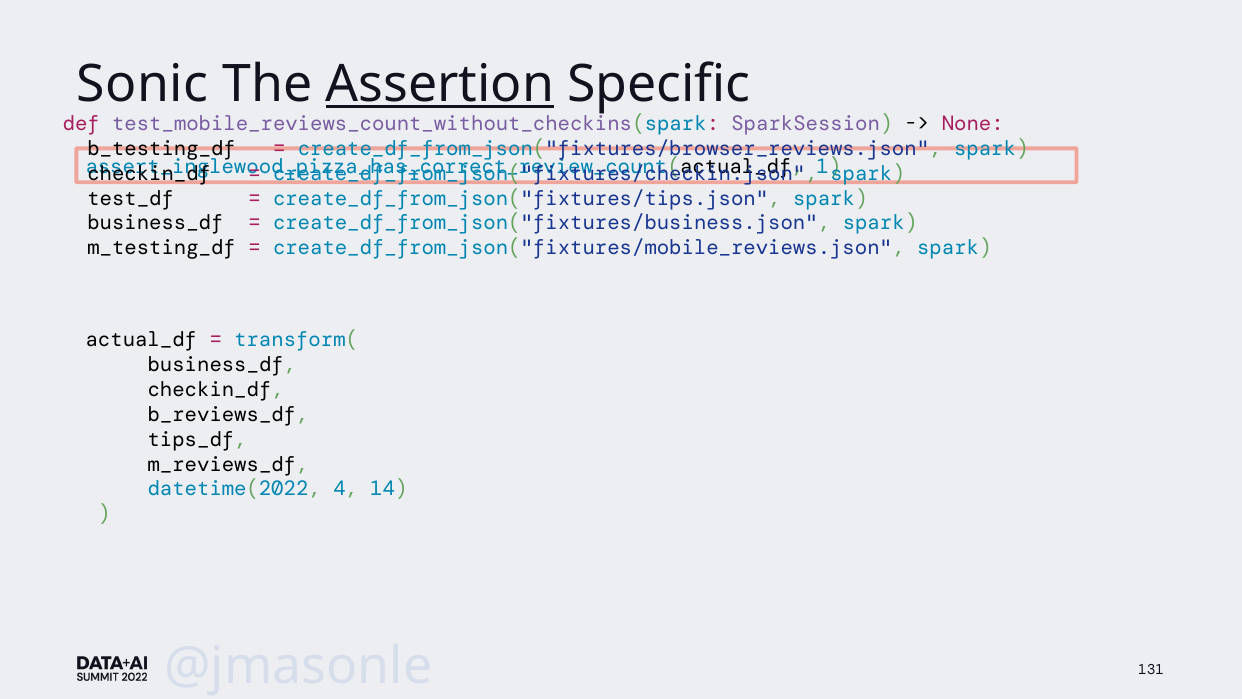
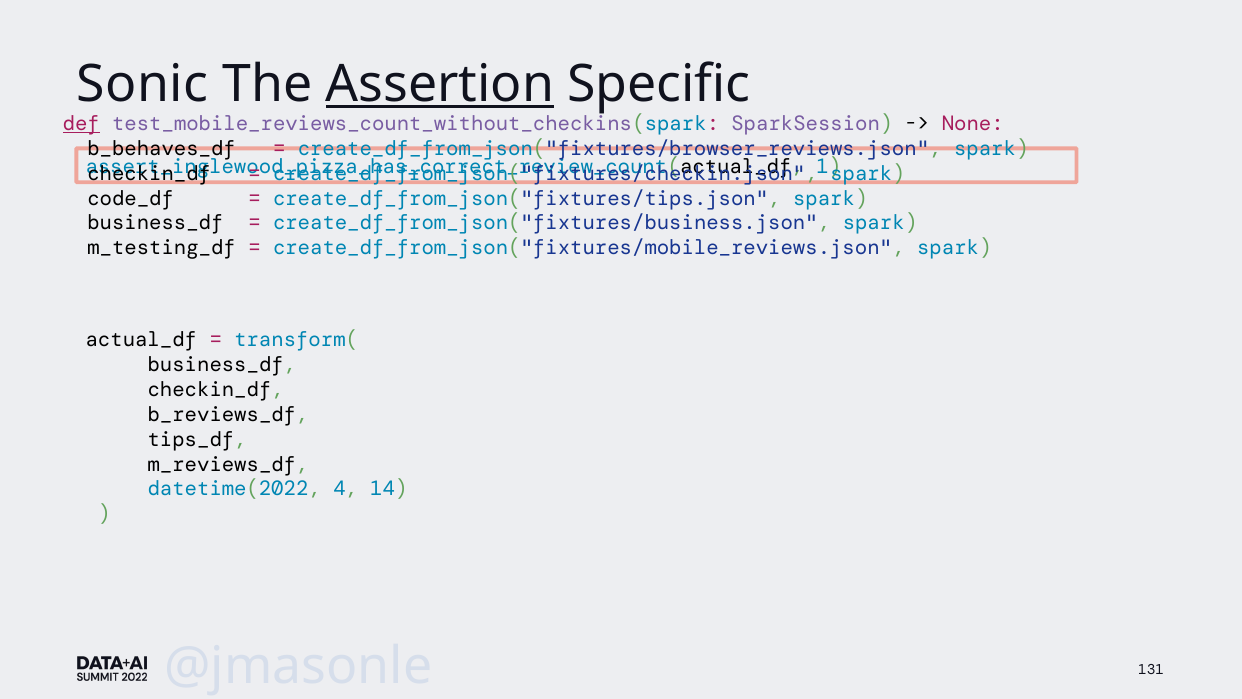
def underline: none -> present (81, 124)
b_testing_df: b_testing_df -> b_behaves_df (162, 148)
test_df: test_df -> code_df (131, 198)
